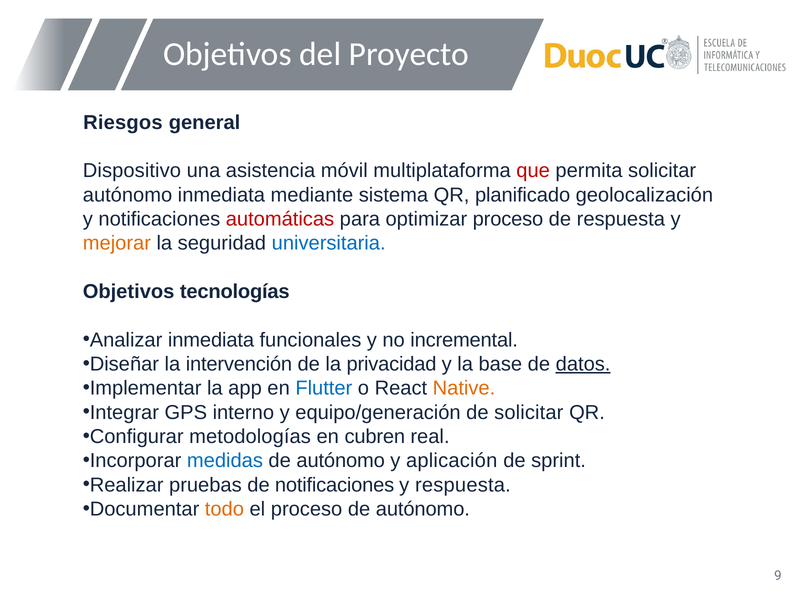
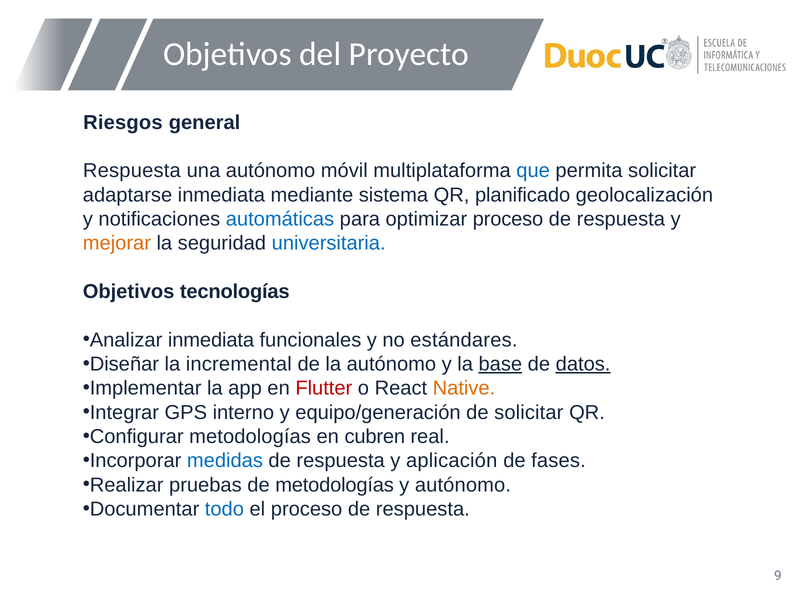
Dispositivo: Dispositivo -> Respuesta (132, 171)
una asistencia: asistencia -> autónomo (271, 171)
que colour: red -> blue (533, 171)
autónomo: autónomo -> adaptarse (128, 195)
automáticas colour: red -> blue (280, 219)
incremental: incremental -> estándares (464, 340)
intervención: intervención -> incremental (239, 364)
la privacidad: privacidad -> autónomo (391, 364)
base underline: none -> present (500, 364)
Flutter colour: blue -> red (324, 388)
autónomo: autónomo -> respuesta (341, 461)
sprint: sprint -> fases (558, 461)
de notificaciones: notificaciones -> metodologías (335, 485)
y respuesta: respuesta -> autónomo (463, 485)
todo colour: orange -> blue (224, 509)
el proceso de autónomo: autónomo -> respuesta (423, 509)
